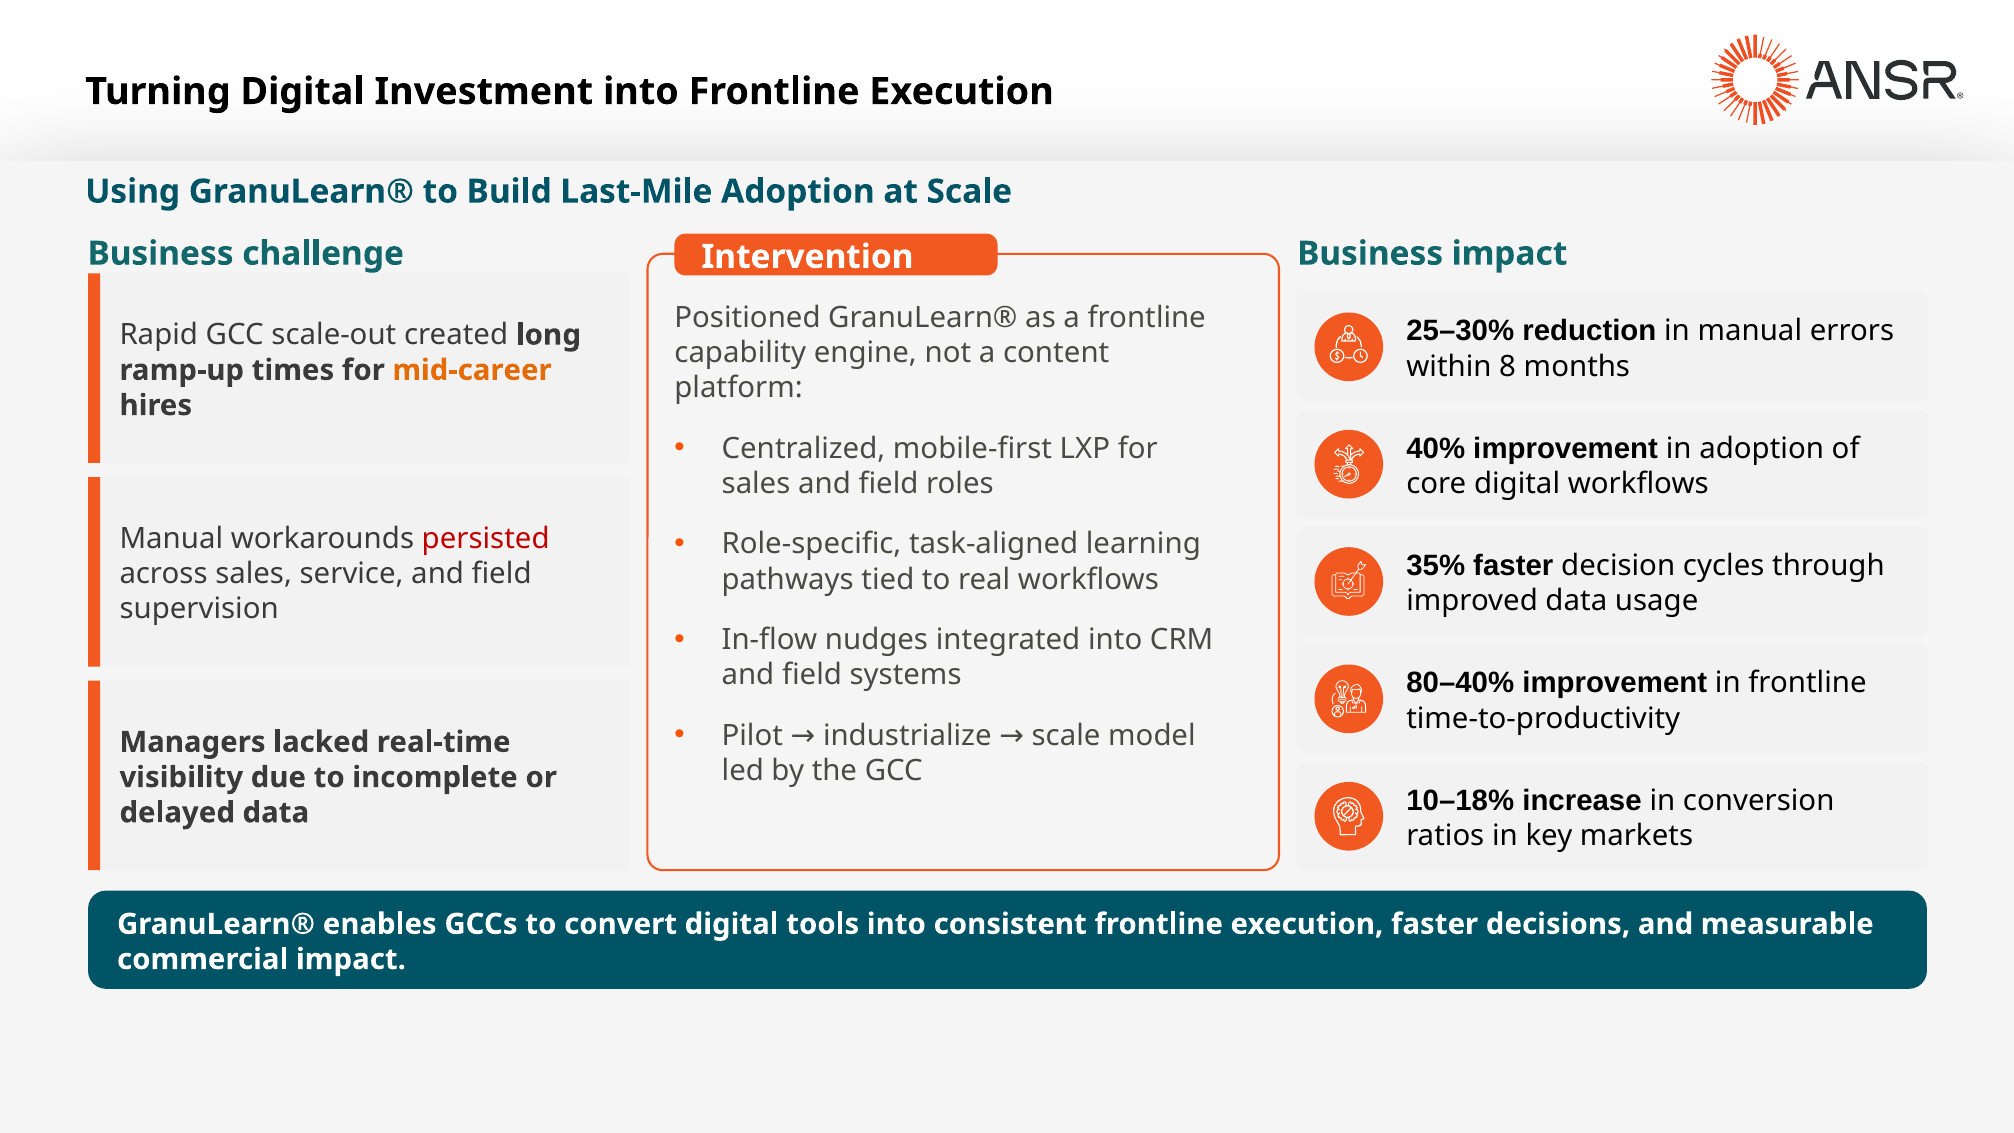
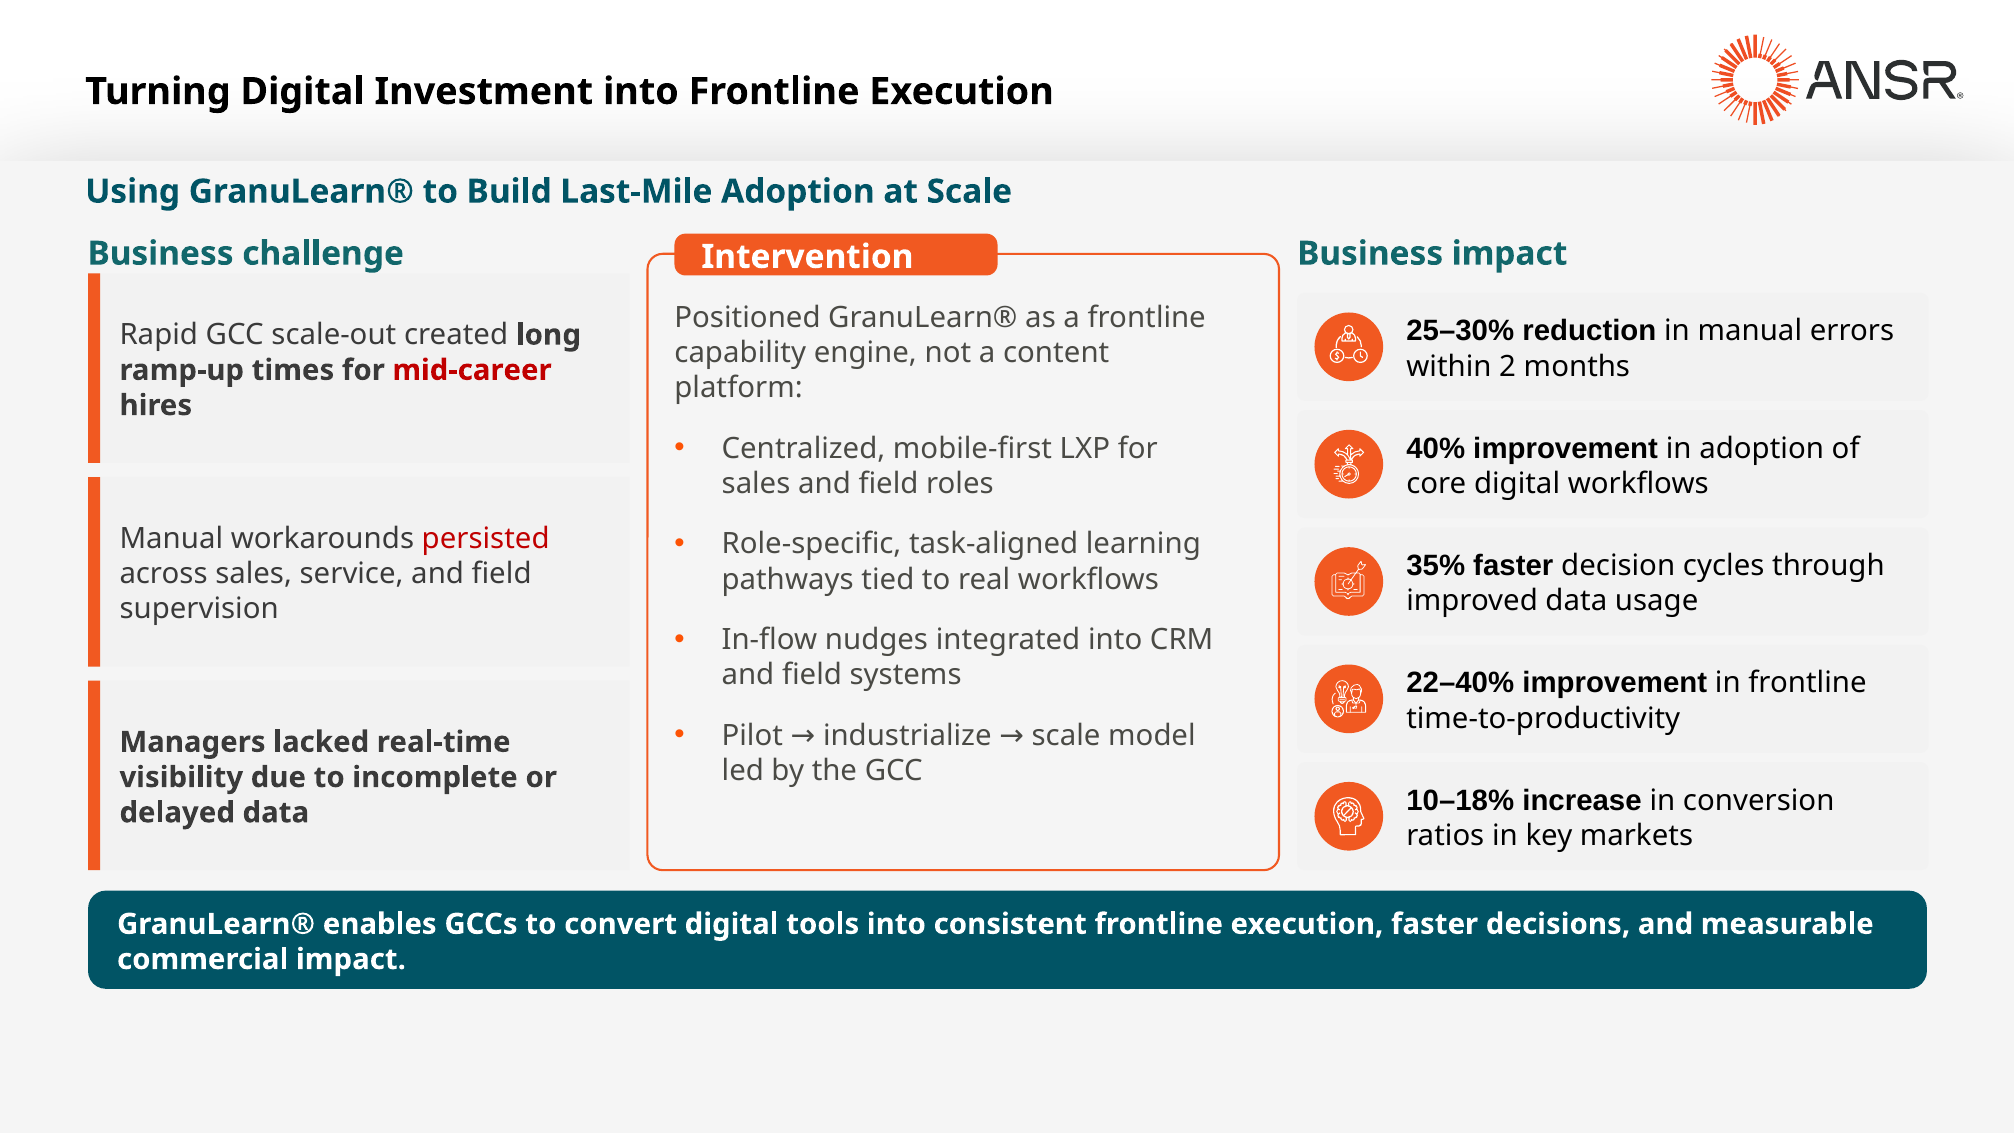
8: 8 -> 2 (1508, 366)
mid-career colour: orange -> red (472, 370)
80–40%: 80–40% -> 22–40% (1460, 683)
